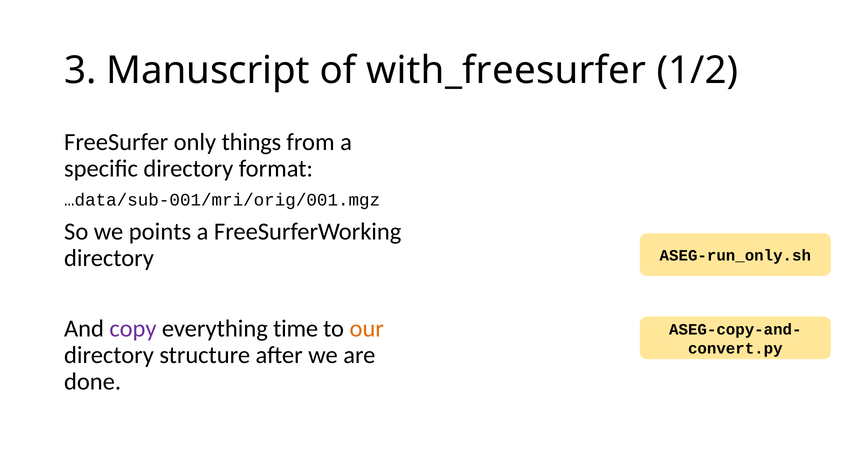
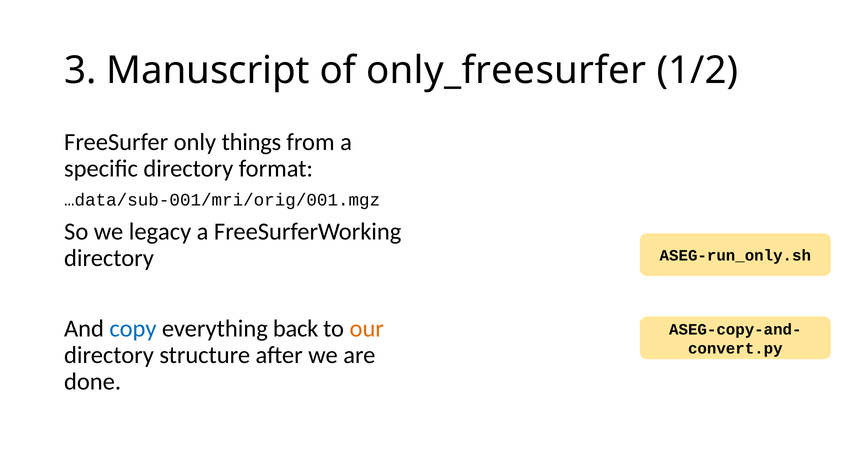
with_freesurfer: with_freesurfer -> only_freesurfer (506, 71)
points: points -> legacy (160, 232)
copy colour: purple -> blue (133, 329)
time: time -> back (296, 329)
